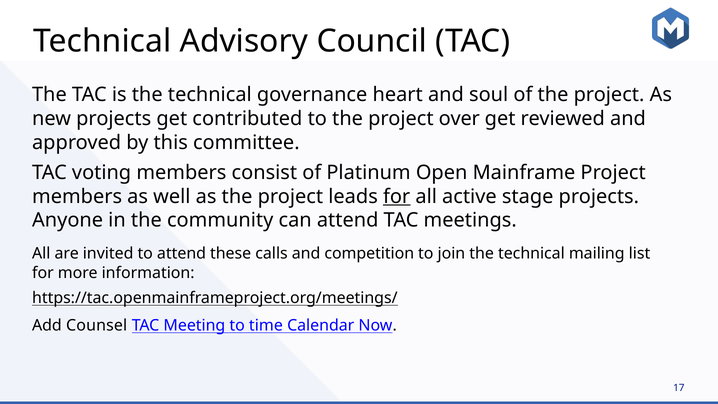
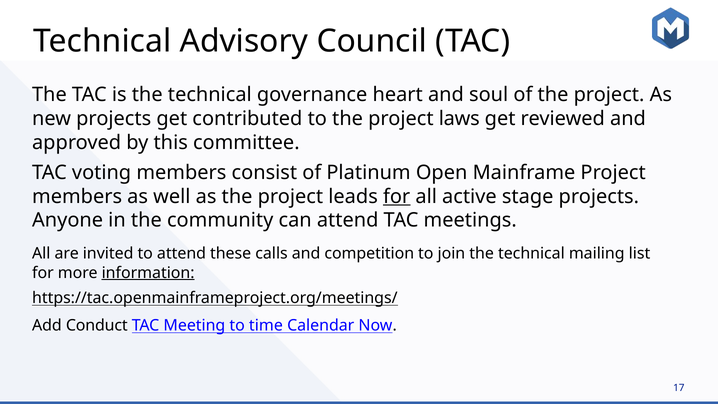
over: over -> laws (459, 119)
information underline: none -> present (148, 273)
Counsel: Counsel -> Conduct (97, 325)
